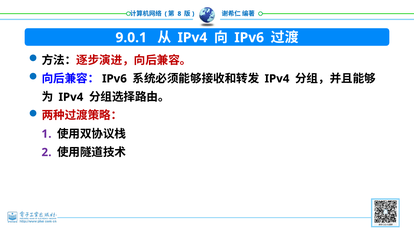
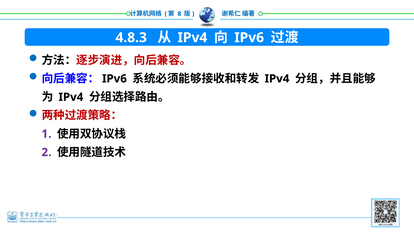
9.0.1: 9.0.1 -> 4.8.3 (131, 38)
